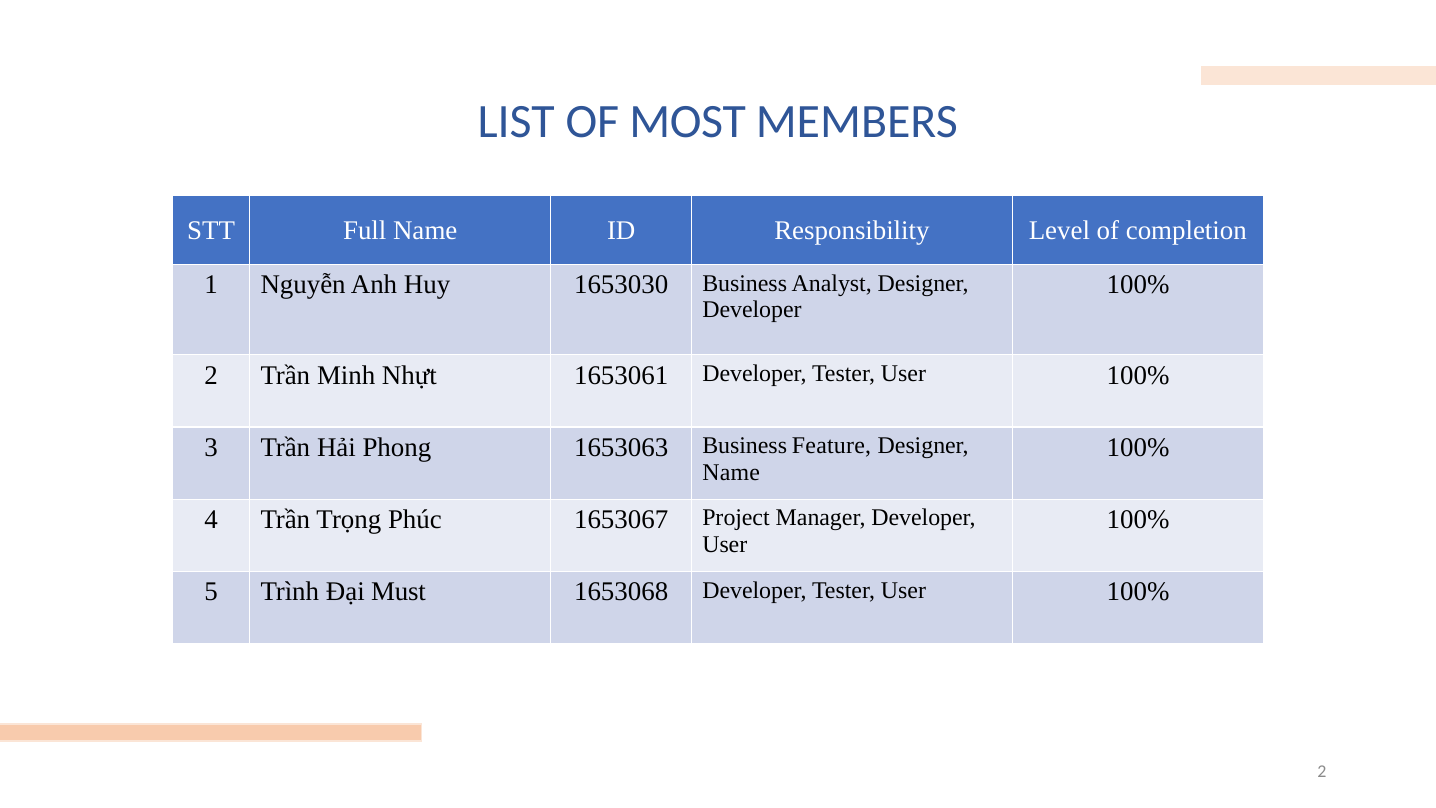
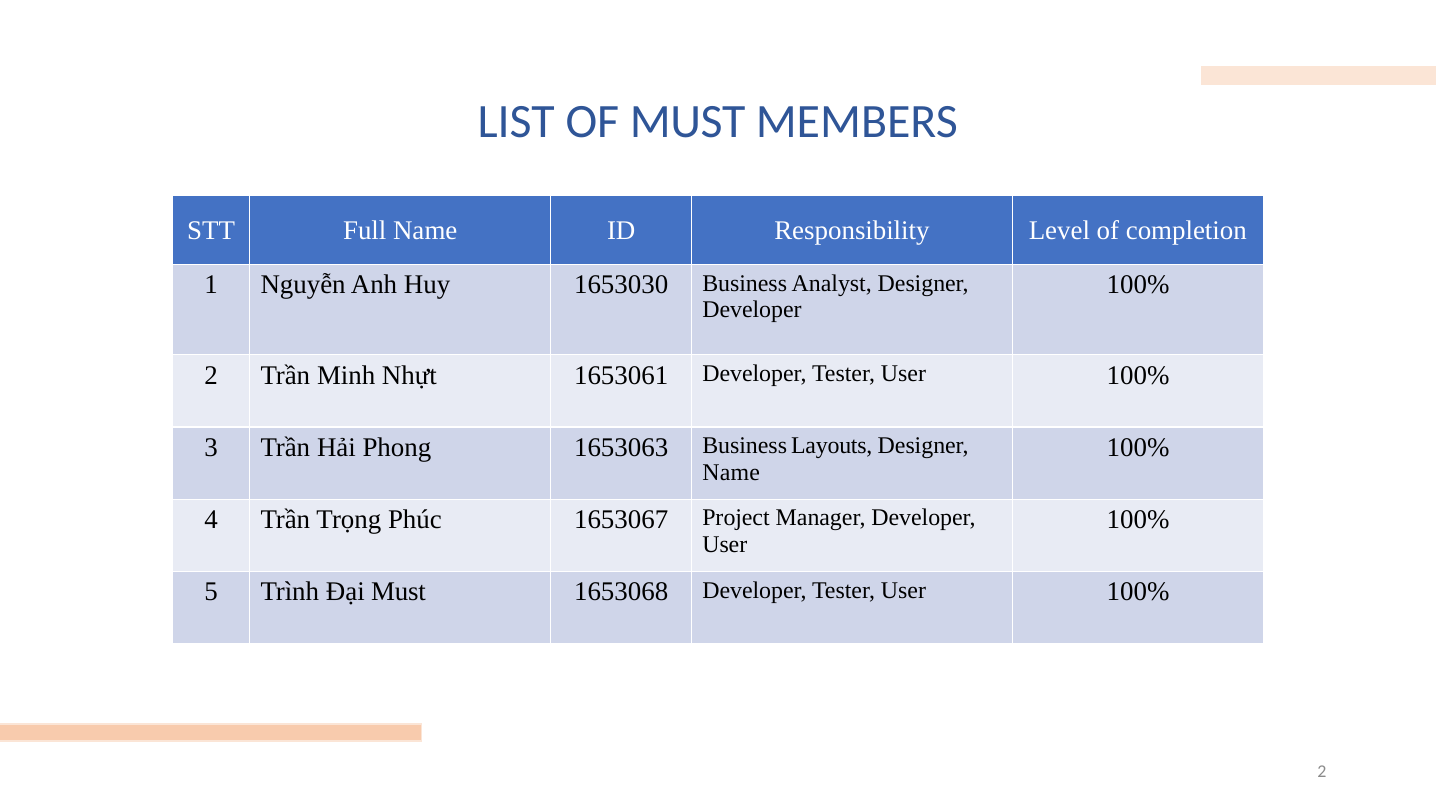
OF MOST: MOST -> MUST (688, 121)
Feature: Feature -> Layouts (832, 446)
